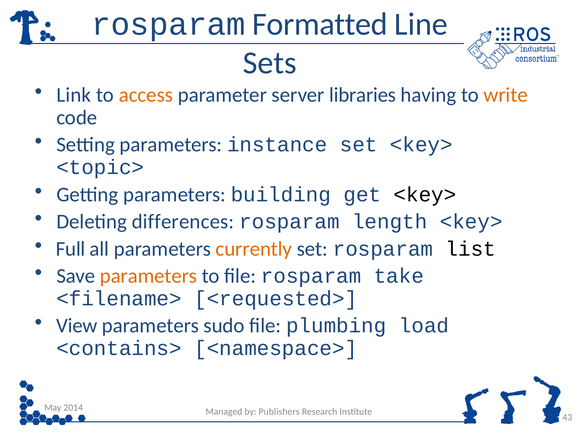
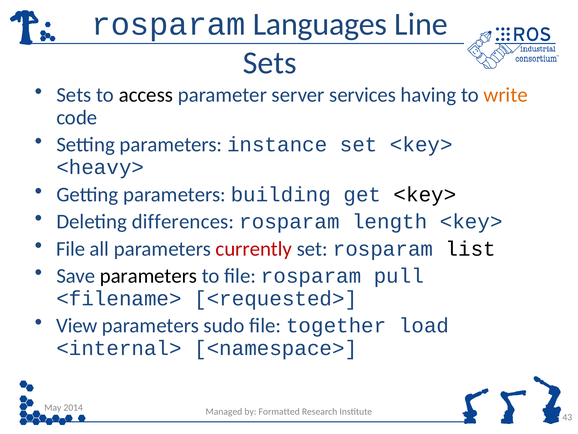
Formatted: Formatted -> Languages (320, 24)
Link: Link -> Sets (74, 95)
access colour: orange -> black (146, 95)
libraries: libraries -> services (363, 95)
<topic>: <topic> -> <heavy> (100, 167)
Full: Full -> File (71, 249)
currently colour: orange -> red (254, 249)
parameters colour: orange -> black (148, 276)
take: take -> pull (399, 276)
plumbing: plumbing -> together (336, 325)
<contains>: <contains> -> <internal> (119, 348)
Publishers: Publishers -> Formatted (279, 411)
